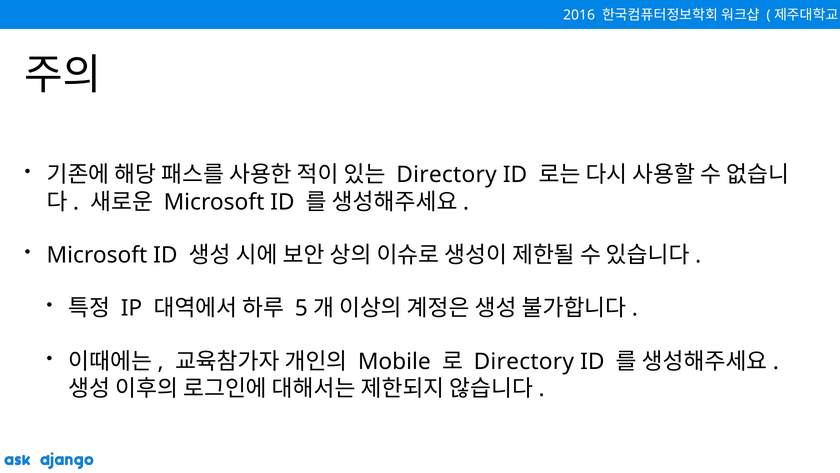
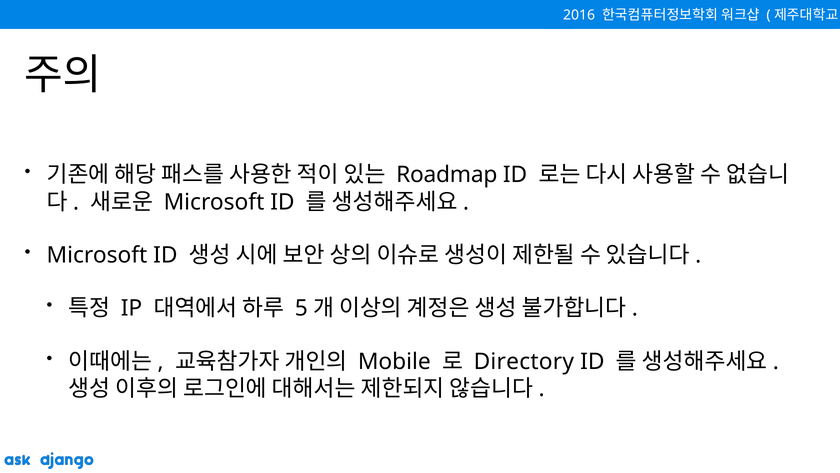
Directory: Directory -> Roadmap (447, 175)
